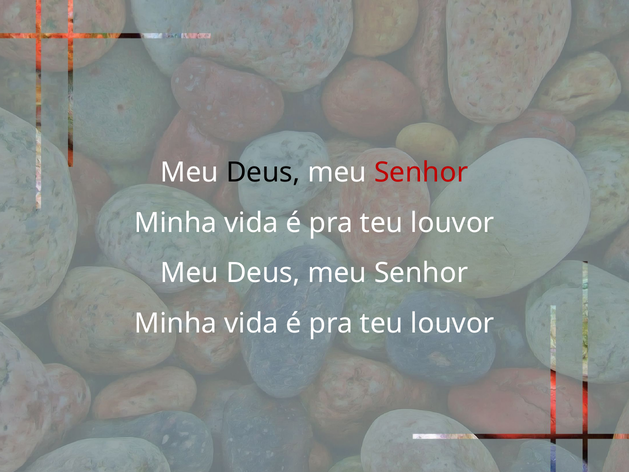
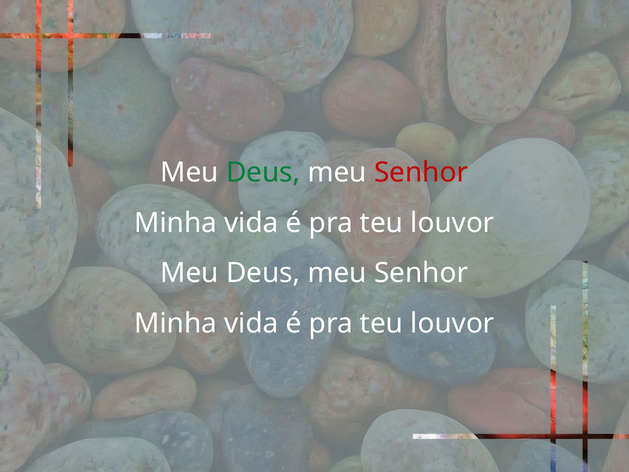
Deus colour: black -> green (263, 172)
